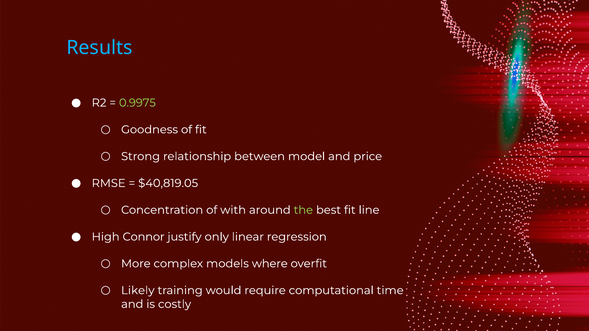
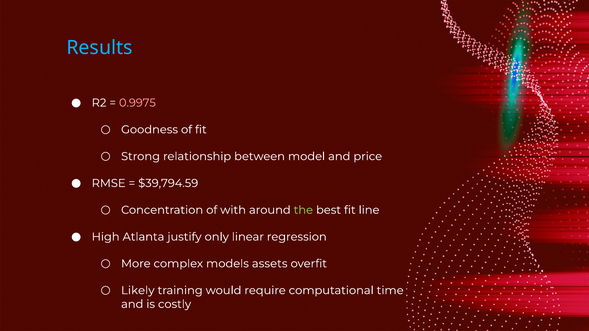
0.9975 colour: light green -> pink (137, 103)
$40,819.05: $40,819.05 -> $39,794.59 (168, 183)
Connor: Connor -> Atlanta (143, 237)
where: where -> assets (270, 264)
